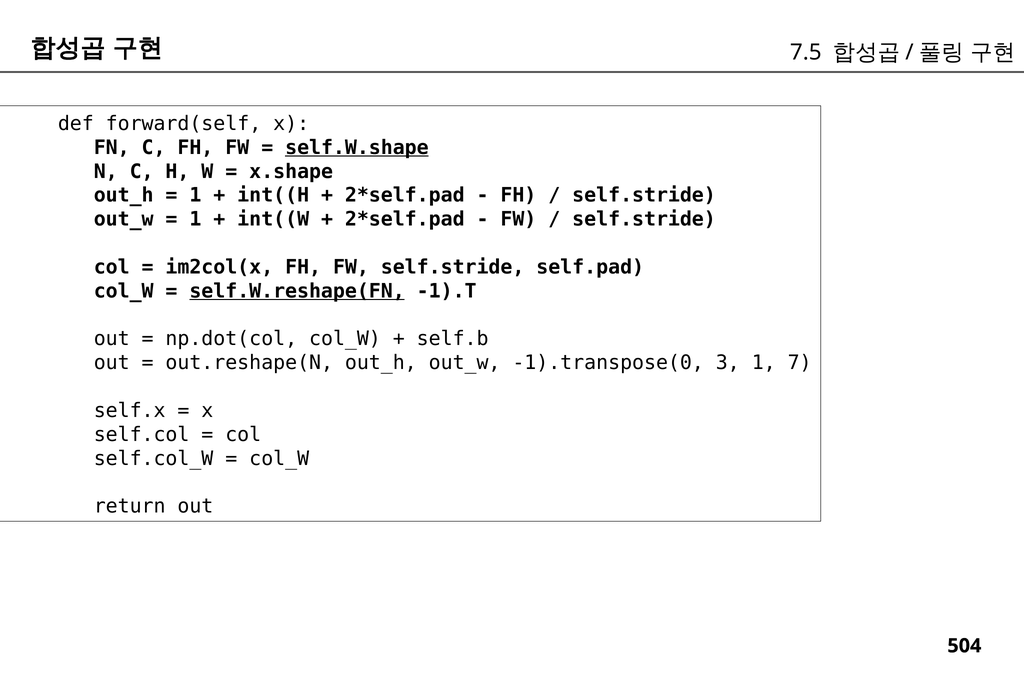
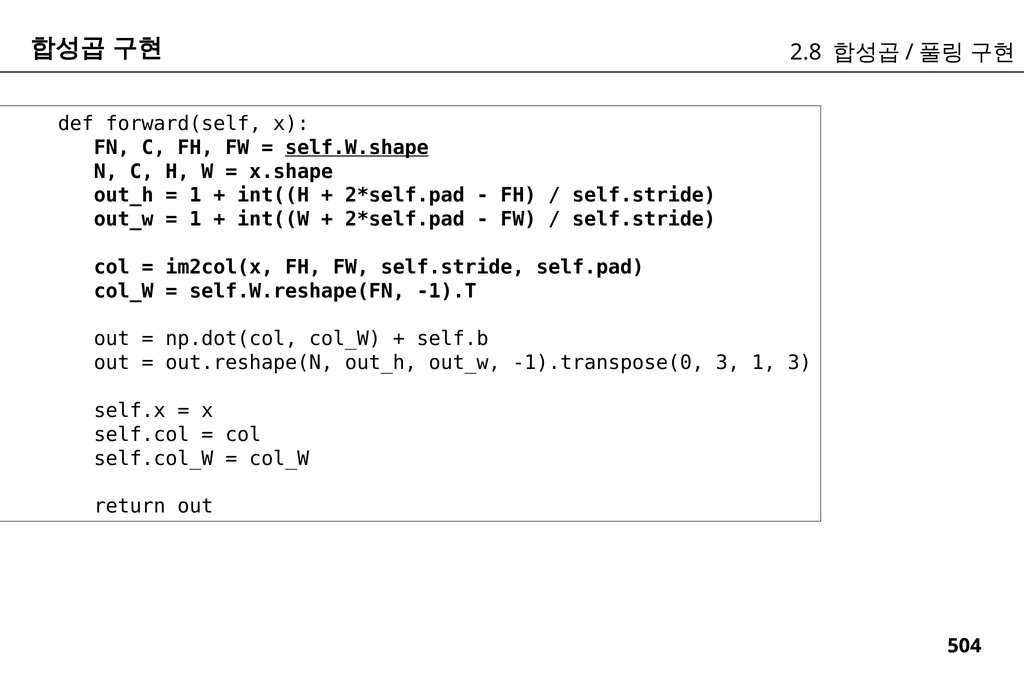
7.5: 7.5 -> 2.8 (806, 52)
self.W.reshape(FN underline: present -> none (297, 291)
1 7: 7 -> 3 (800, 363)
